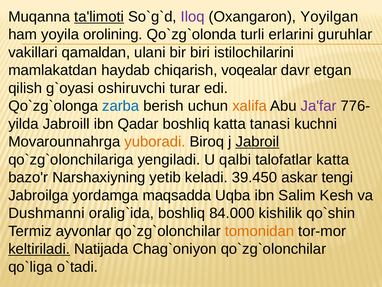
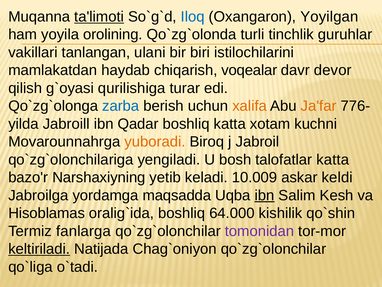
Iloq colour: purple -> blue (193, 17)
erlarini: erlarini -> tinchlik (291, 34)
qamaldan: qamaldan -> tanlangan (96, 52)
etgan: etgan -> devor (333, 70)
oshiruvchi: oshiruvchi -> qurilishiga (132, 88)
Ja'far colour: purple -> orange (319, 106)
tanasi: tanasi -> xotam (270, 124)
Jabroil underline: present -> none (257, 142)
qalbi: qalbi -> bosh (235, 159)
39.450: 39.450 -> 10.009 (255, 177)
tengi: tengi -> keldi (337, 177)
ibn underline: none -> present (264, 195)
Dushmanni: Dushmanni -> Hisoblamas (47, 213)
84.000: 84.000 -> 64.000 (232, 213)
ayvonlar: ayvonlar -> fanlarga (84, 231)
tomonidan colour: orange -> purple (259, 231)
